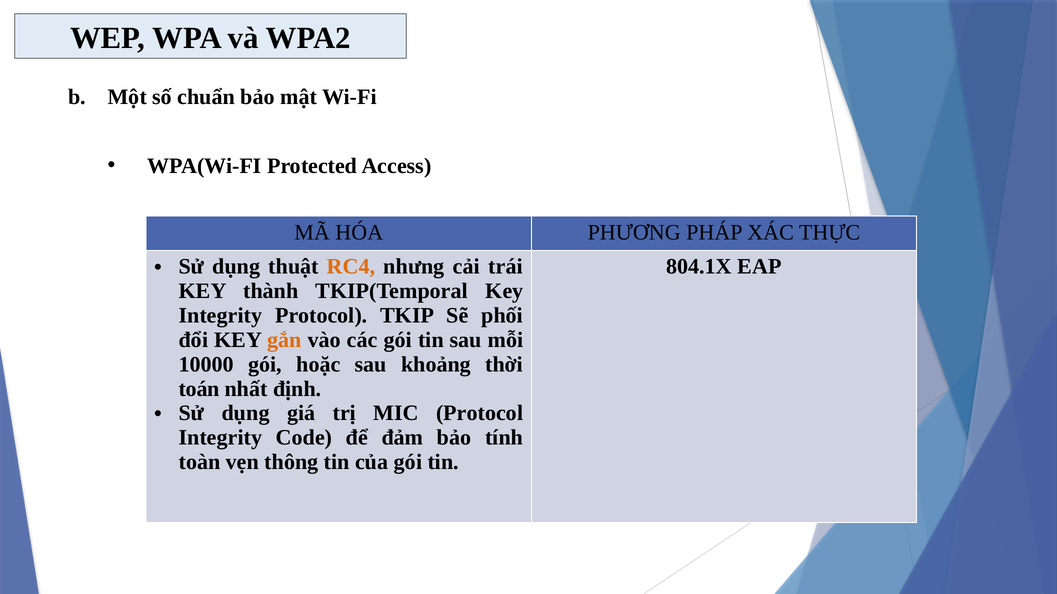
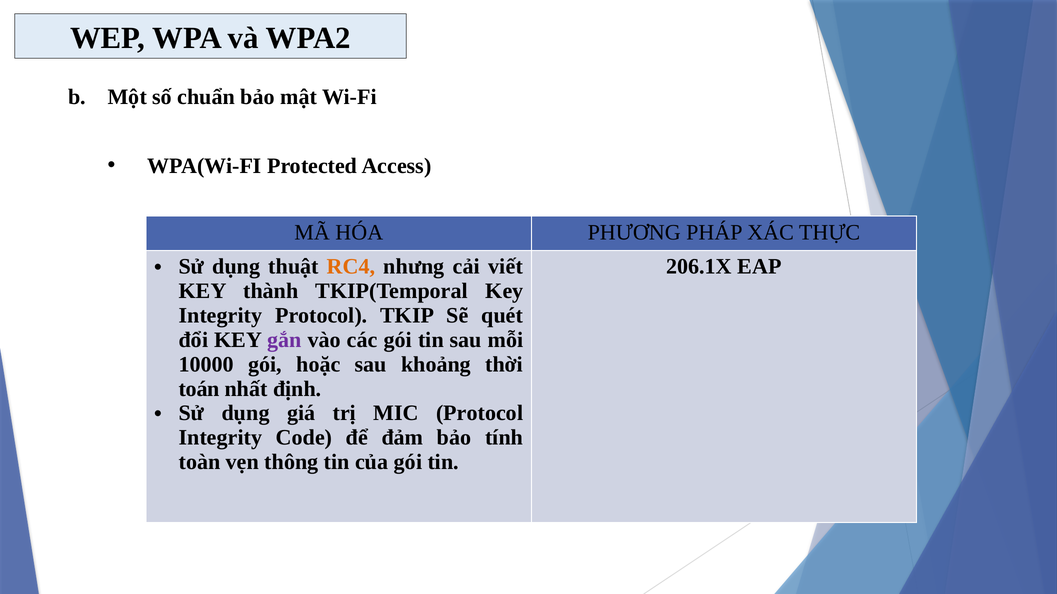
trái: trái -> viết (506, 267)
804.1X: 804.1X -> 206.1X (699, 267)
phối: phối -> quét (502, 316)
gắn colour: orange -> purple (284, 340)
